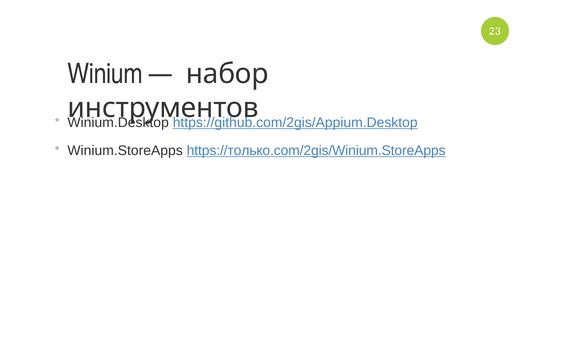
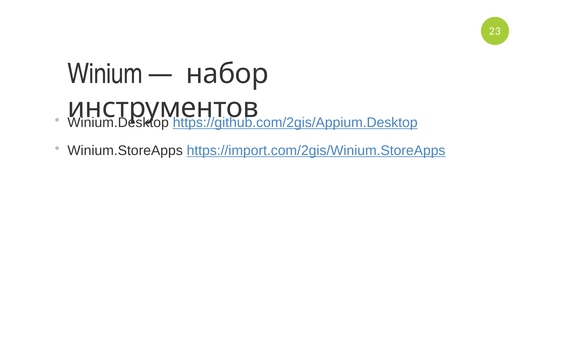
https://только.com/2gis/Winium.StoreApps: https://только.com/2gis/Winium.StoreApps -> https://import.com/2gis/Winium.StoreApps (316, 151)
